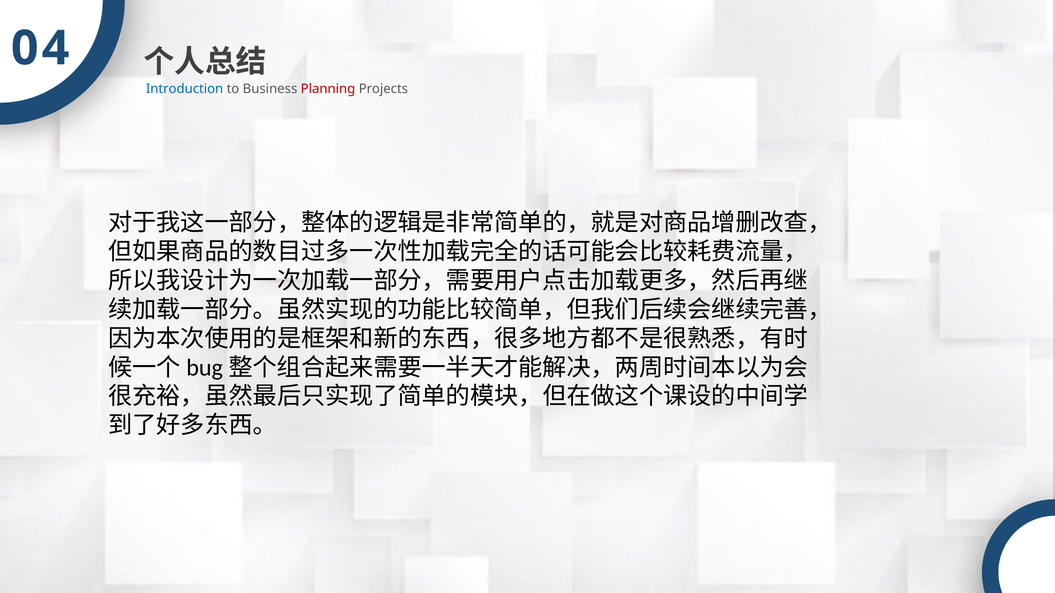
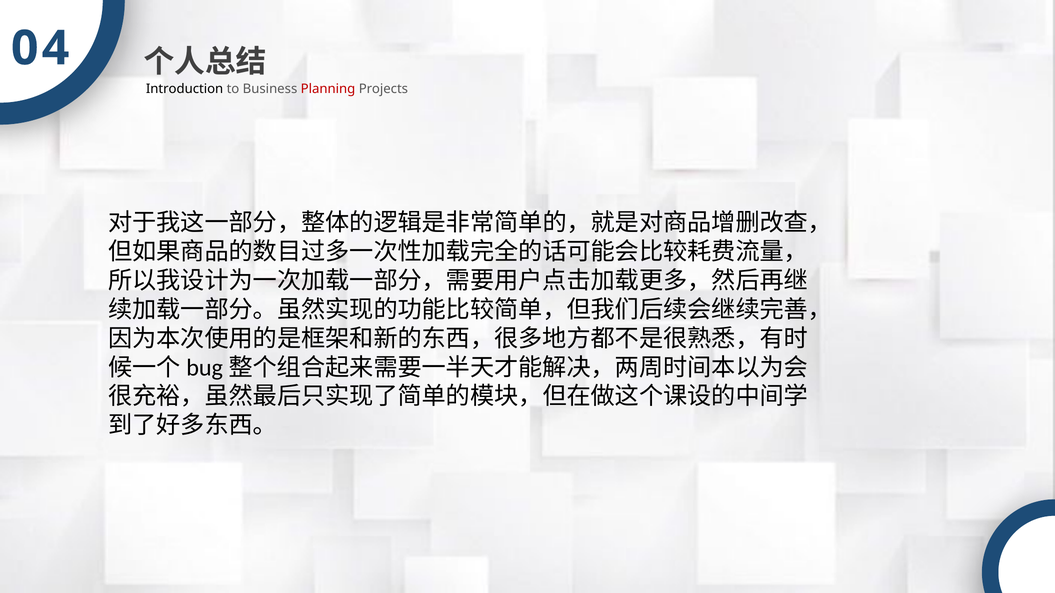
Introduction colour: blue -> black (185, 89)
